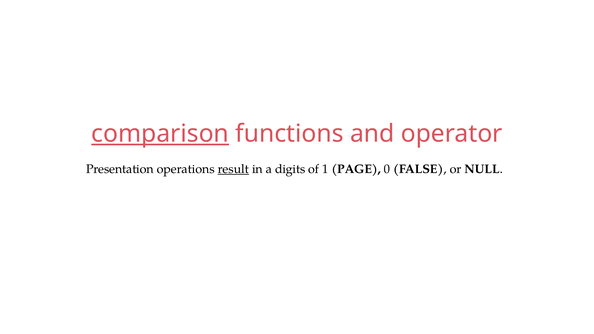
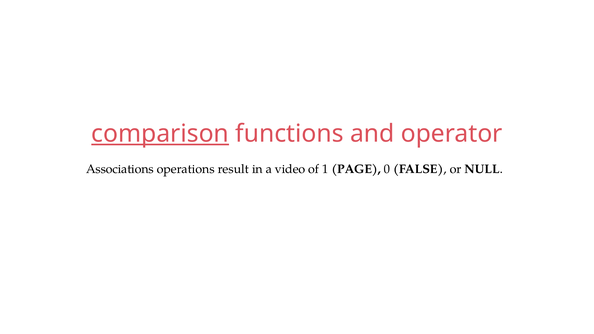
Presentation: Presentation -> Associations (120, 169)
result underline: present -> none (233, 169)
digits: digits -> video (290, 169)
